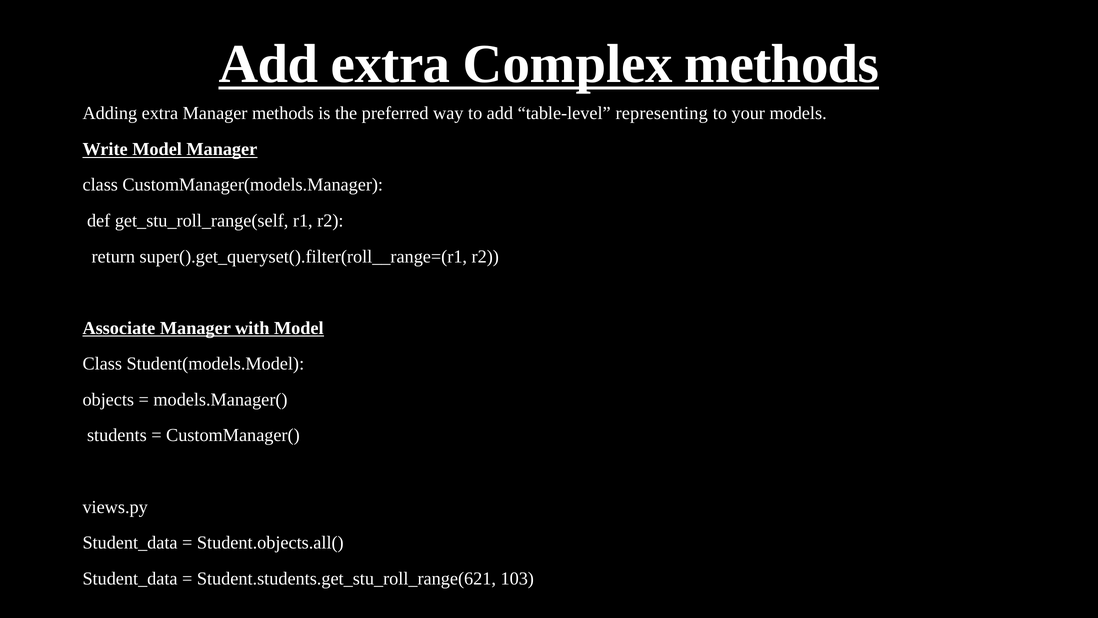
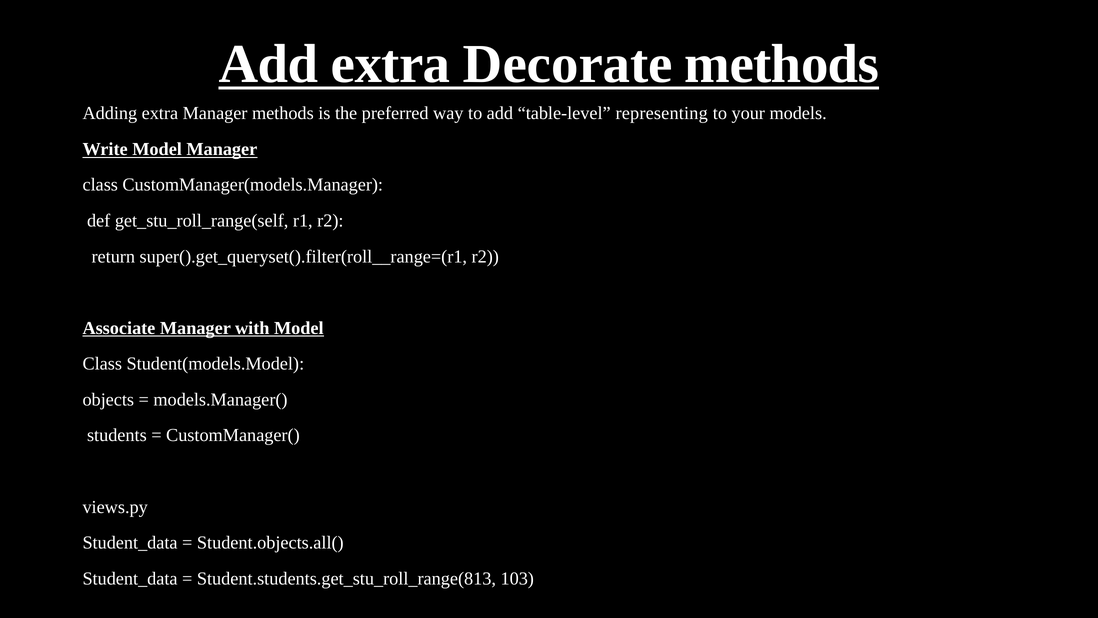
Complex: Complex -> Decorate (568, 64)
Student.students.get_stu_roll_range(621: Student.students.get_stu_roll_range(621 -> Student.students.get_stu_roll_range(813 (346, 578)
